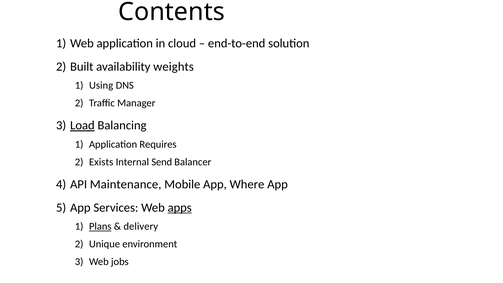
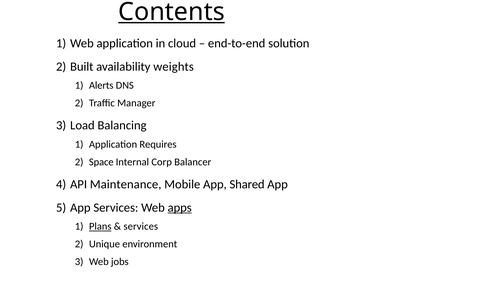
Contents underline: none -> present (172, 12)
Using: Using -> Alerts (101, 85)
Load underline: present -> none (82, 125)
Exists: Exists -> Space (101, 162)
Send: Send -> Corp (162, 162)
Where: Where -> Shared (247, 184)
delivery: delivery -> services (141, 226)
